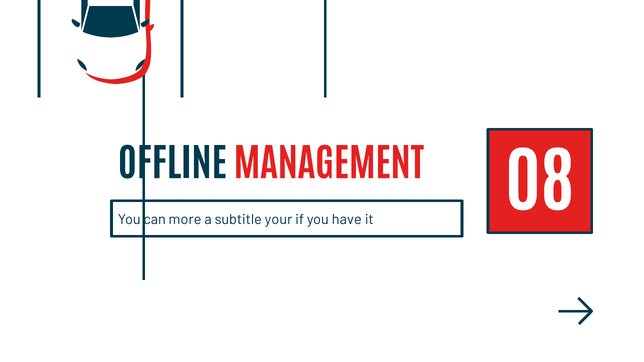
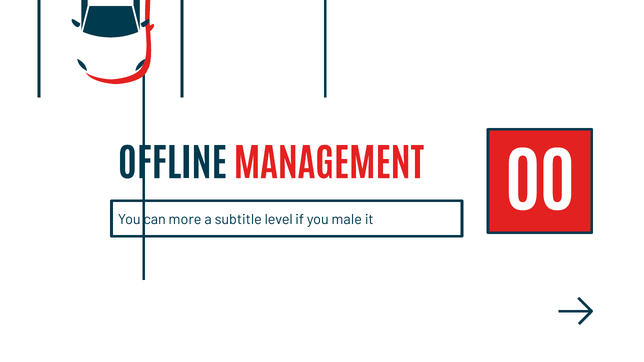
08: 08 -> 00 (540, 186)
your: your -> level (279, 220)
have: have -> male (347, 220)
